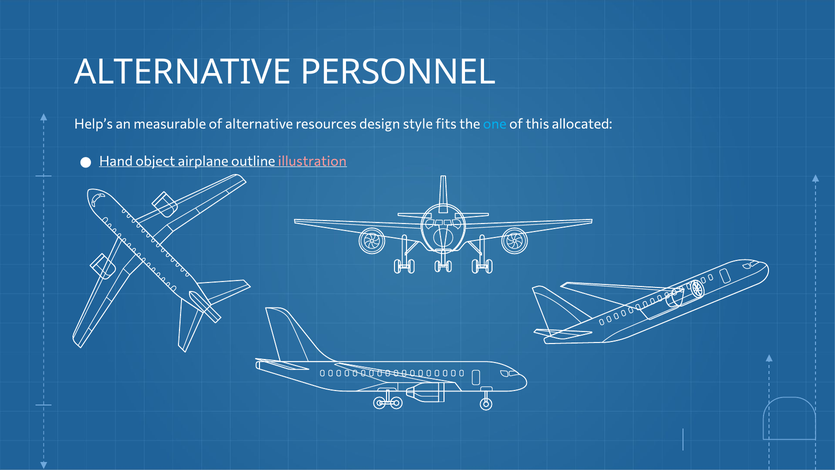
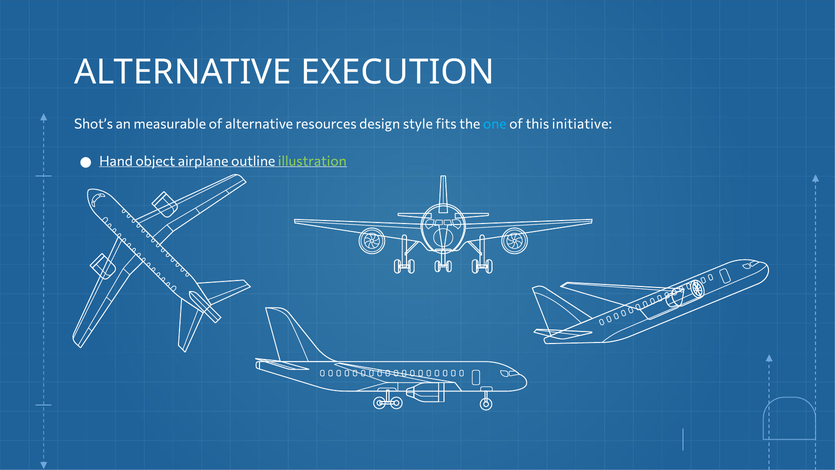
PERSONNEL: PERSONNEL -> EXECUTION (398, 72)
Help’s: Help’s -> Shot’s (94, 124)
allocated: allocated -> initiative (582, 124)
illustration colour: pink -> light green (312, 161)
